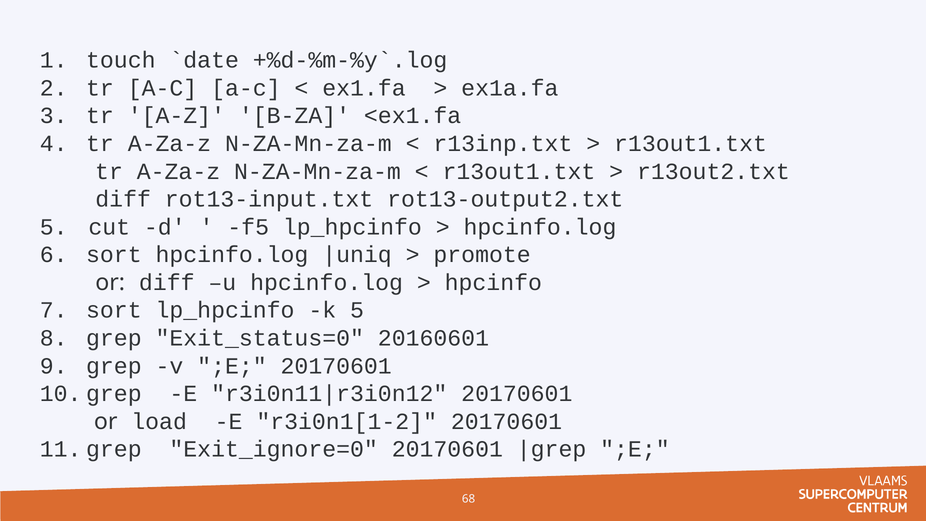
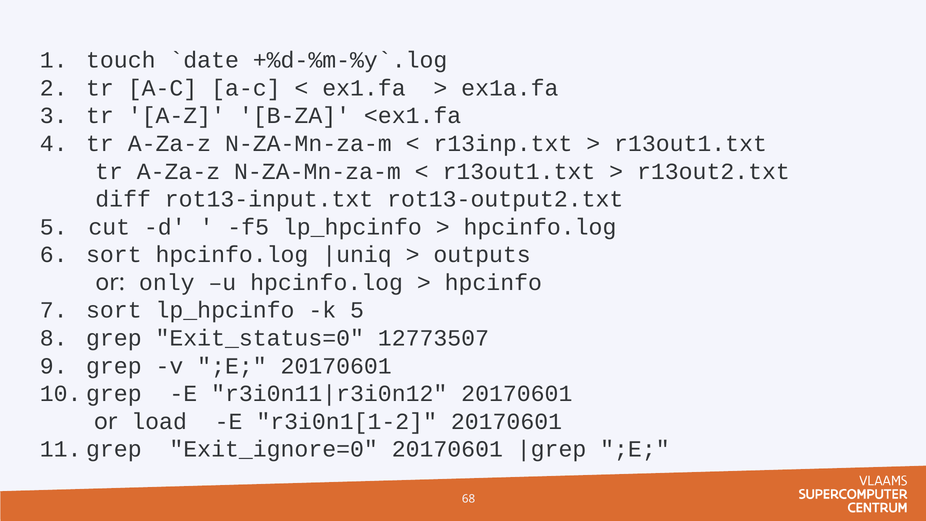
promote: promote -> outputs (482, 255)
or diff: diff -> only (167, 282)
20160601: 20160601 -> 12773507 (433, 338)
